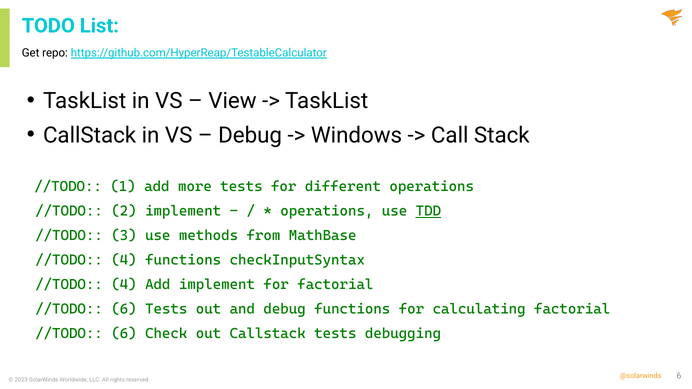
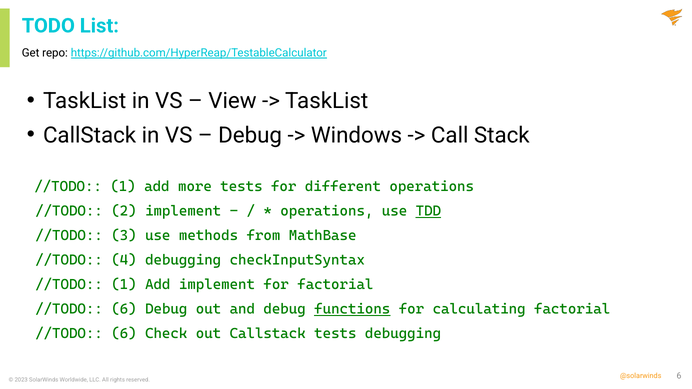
4 functions: functions -> debugging (183, 260)
4: 4 -> 1 (124, 285)
6 Tests: Tests -> Debug (166, 309)
functions underline: none -> present (352, 309)
